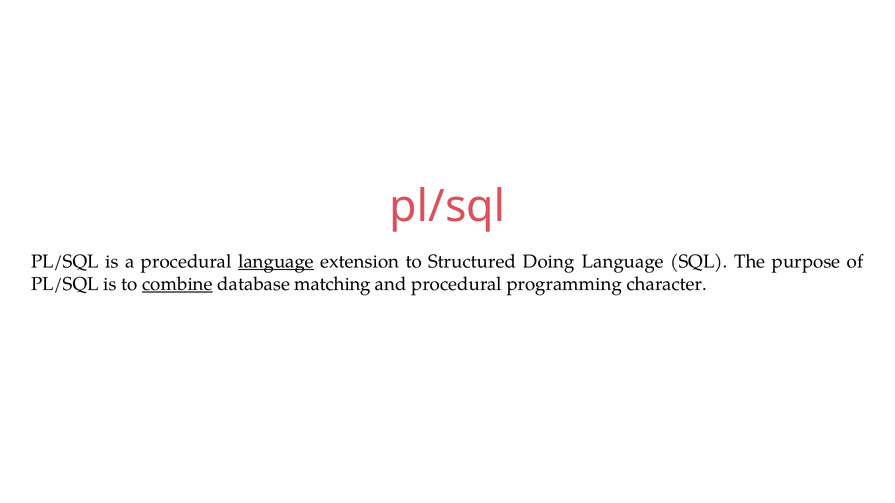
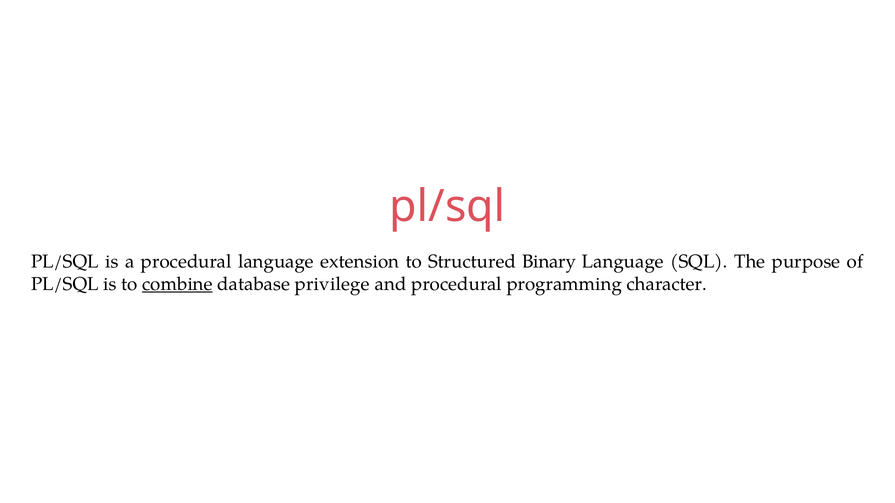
language underline: present -> none (276, 262)
Doing: Doing -> Binary (549, 262)
matching: matching -> privilege (332, 284)
